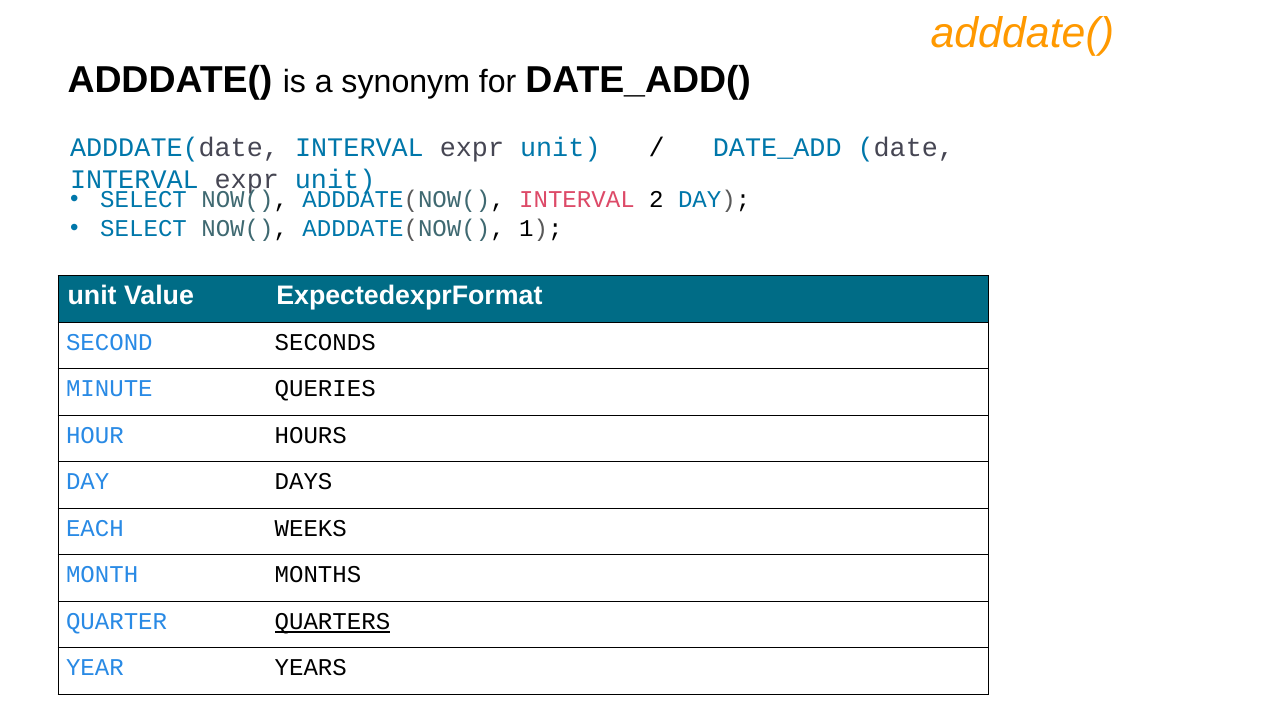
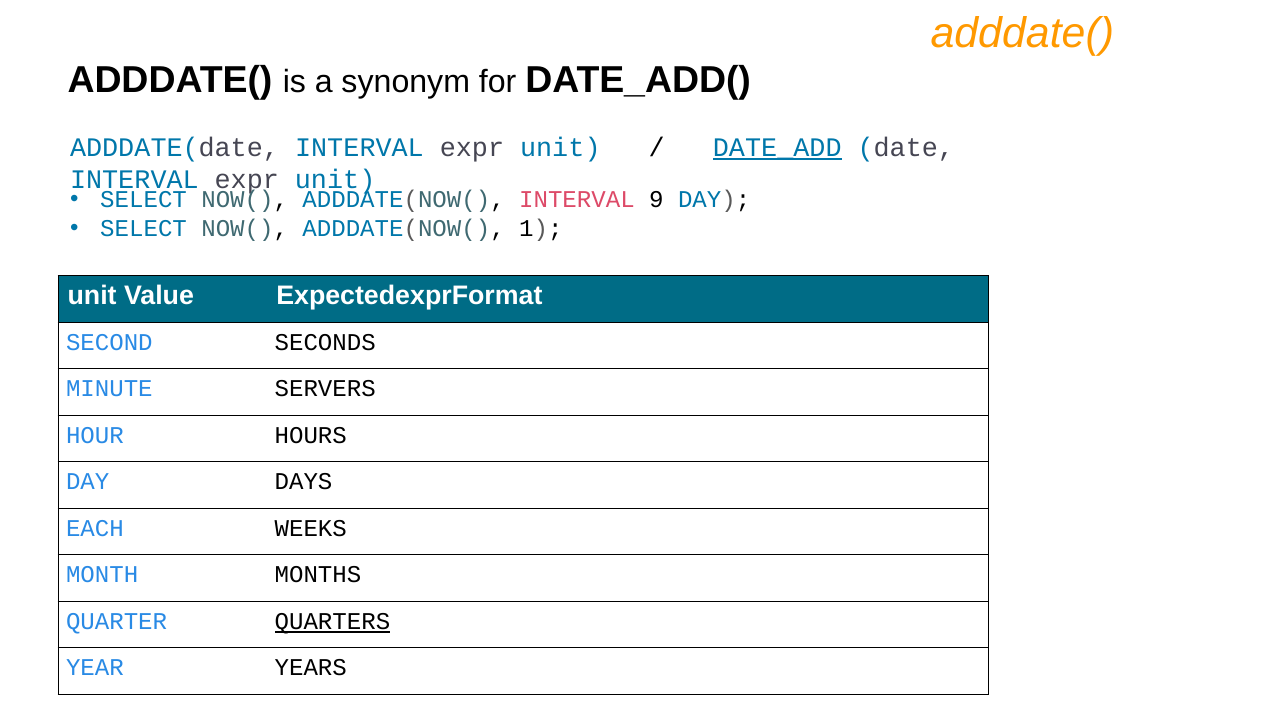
DATE_ADD underline: none -> present (777, 148)
2: 2 -> 9 (656, 200)
QUERIES: QUERIES -> SERVERS (325, 389)
